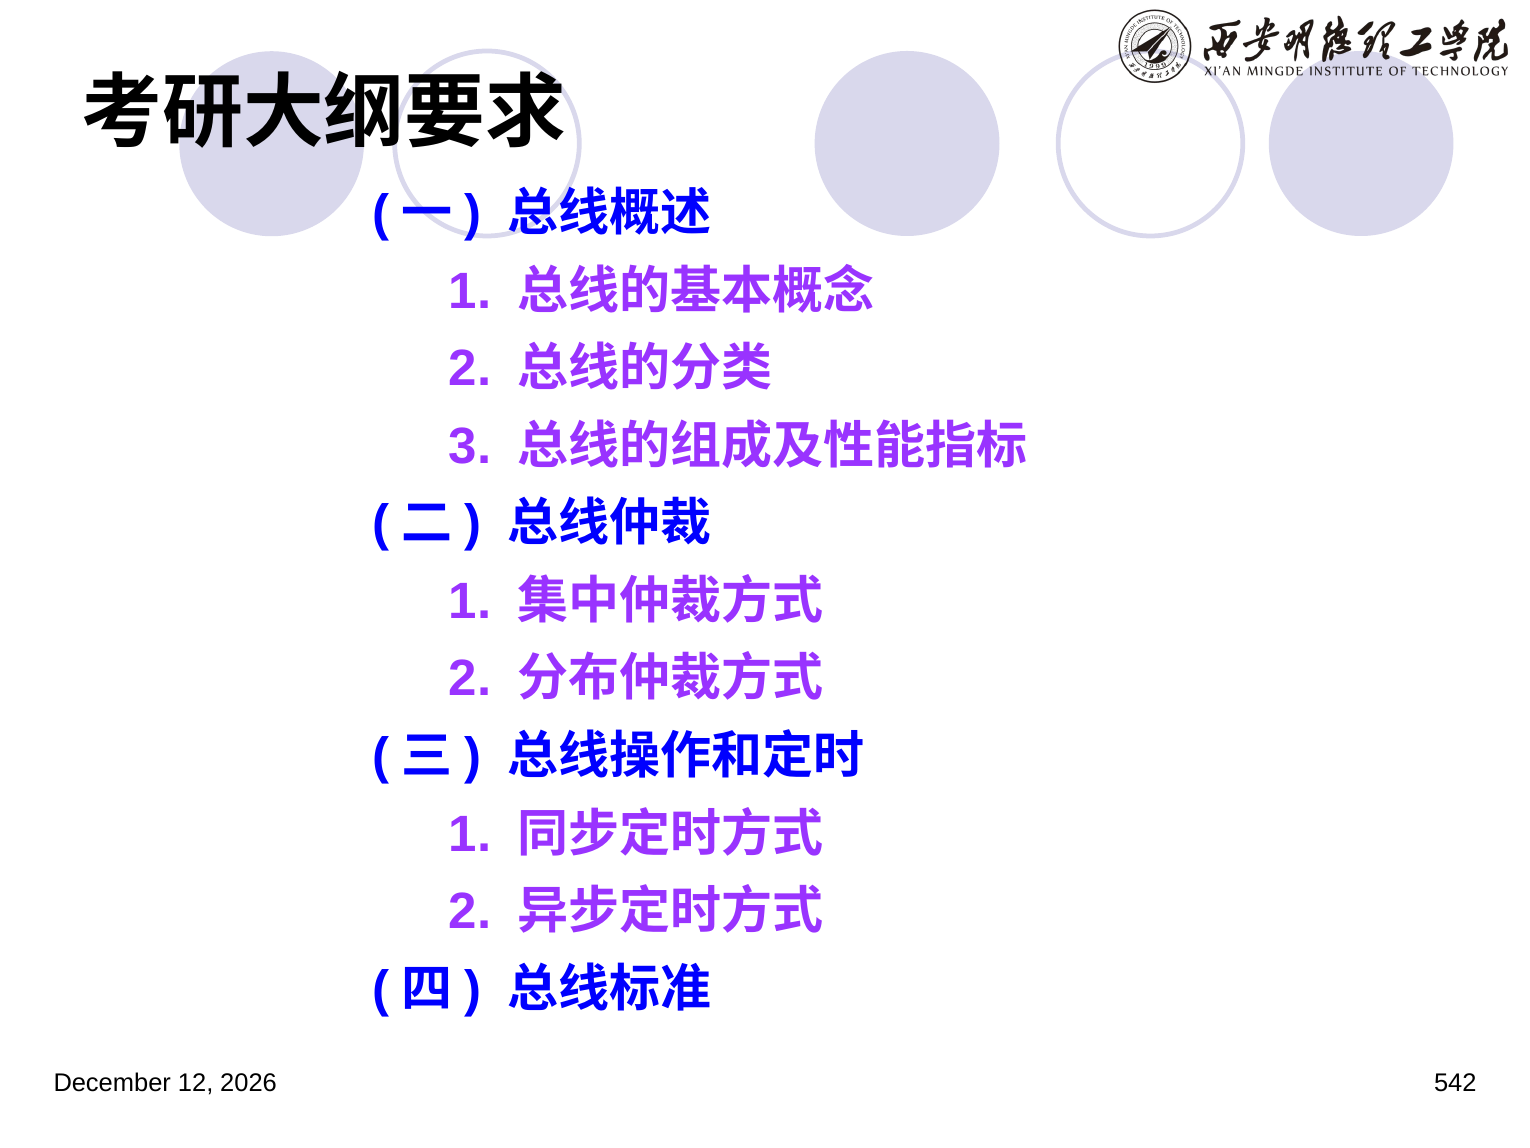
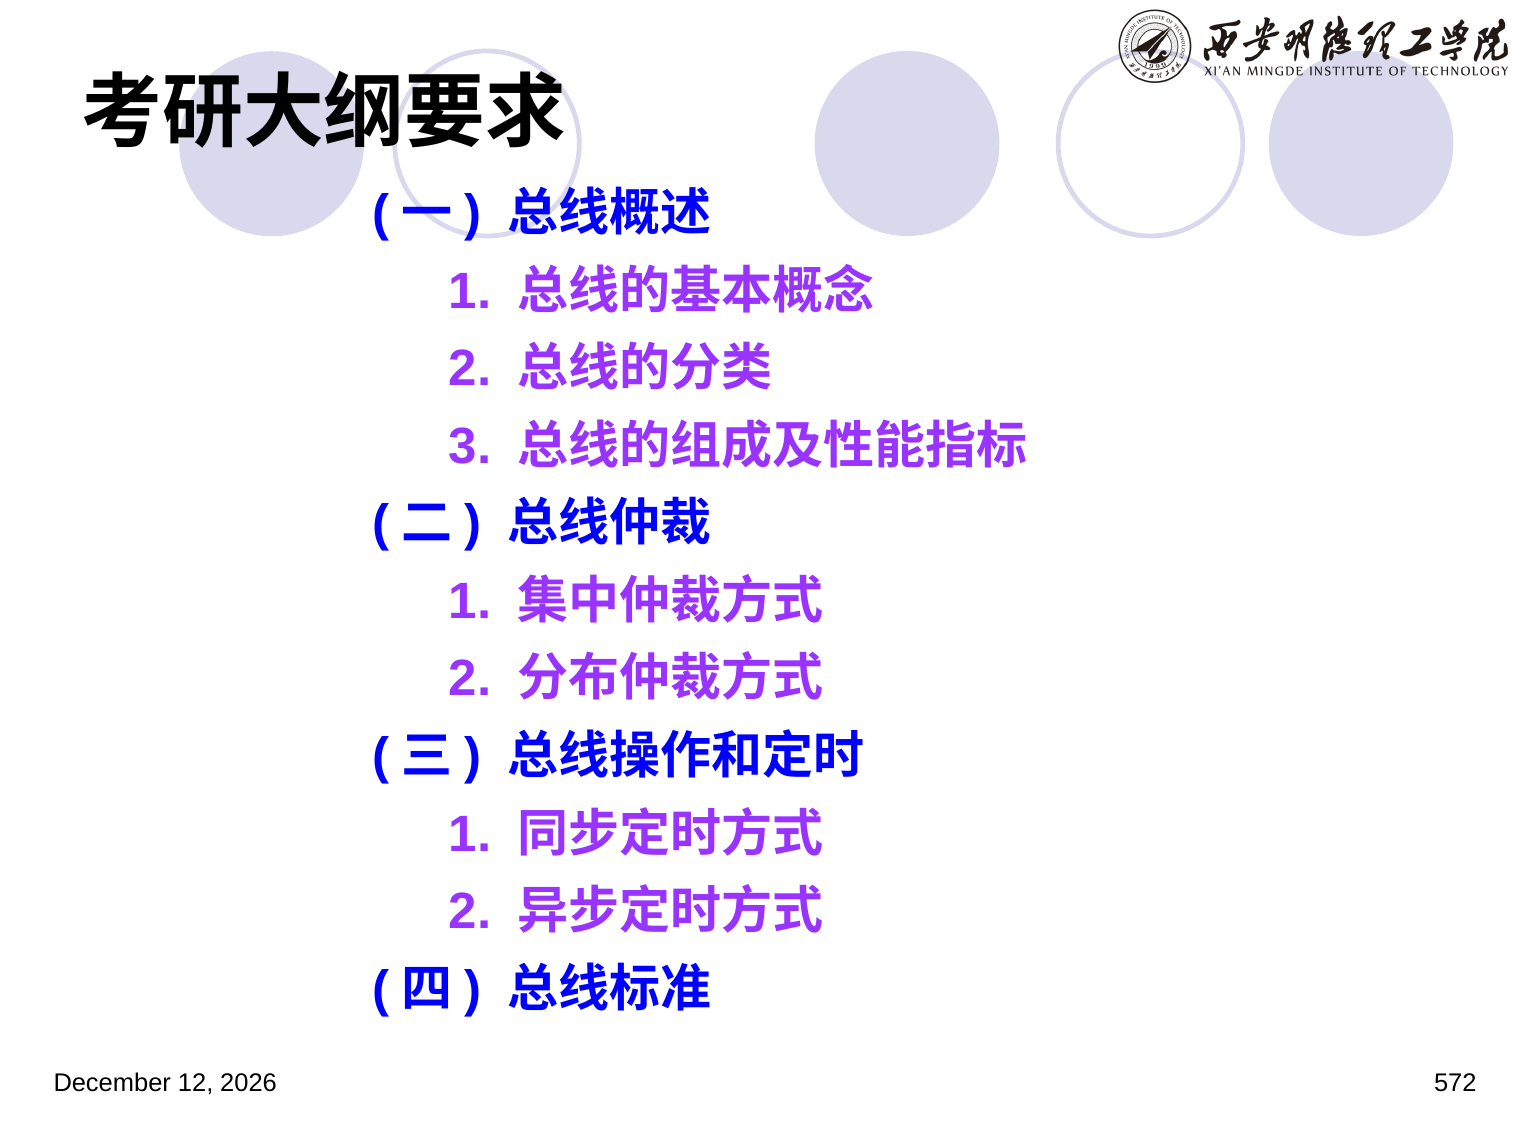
542: 542 -> 572 (1455, 1083)
